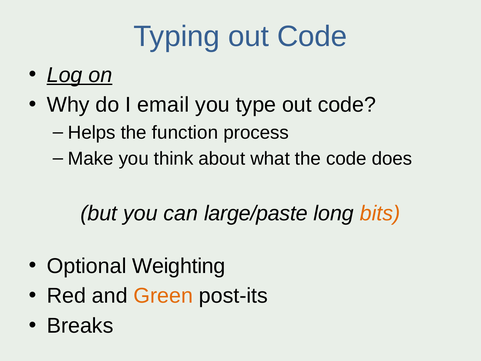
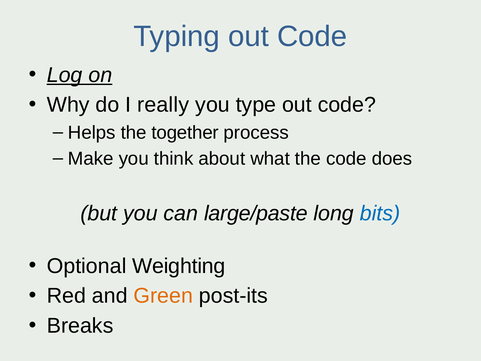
email: email -> really (163, 105)
function: function -> together (185, 132)
bits colour: orange -> blue (380, 213)
